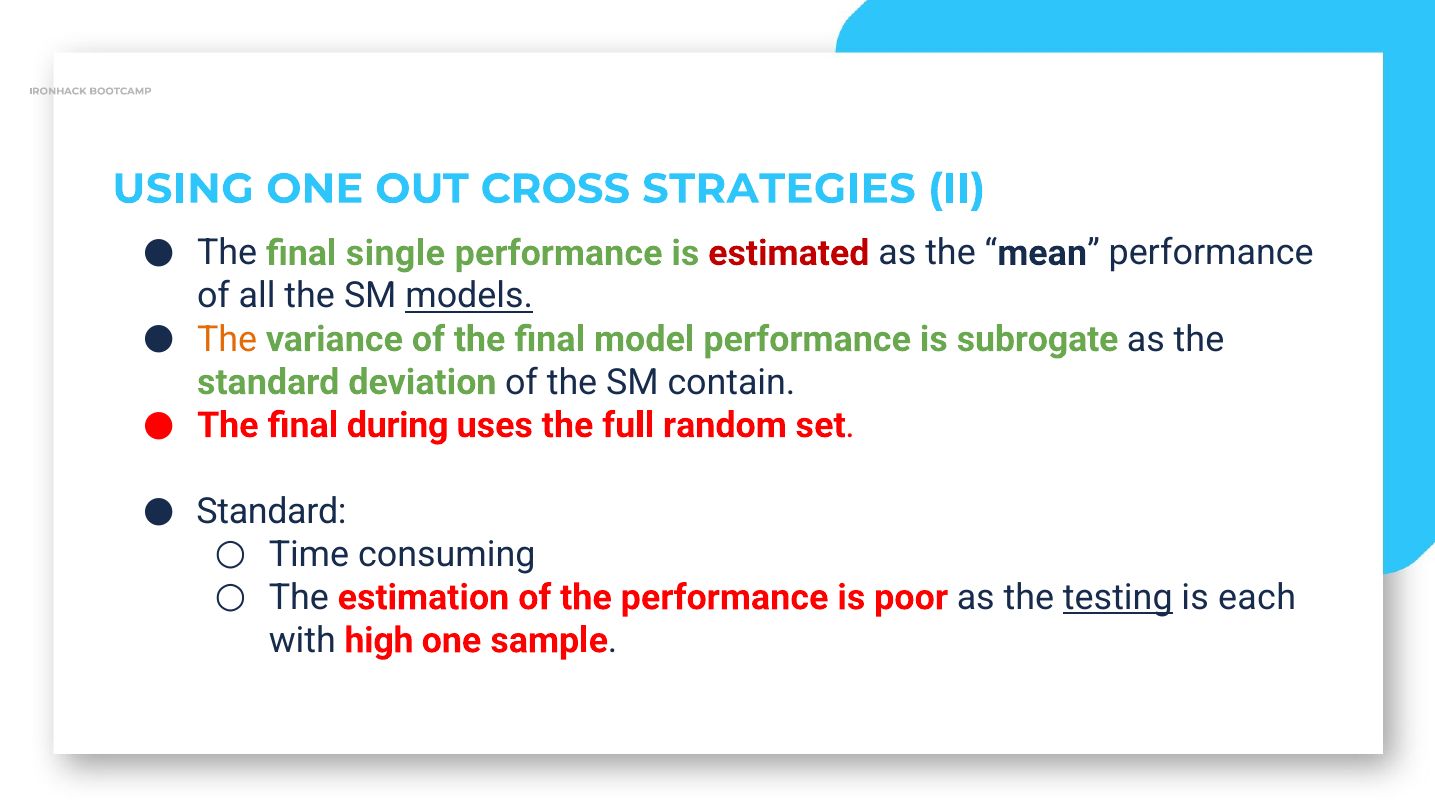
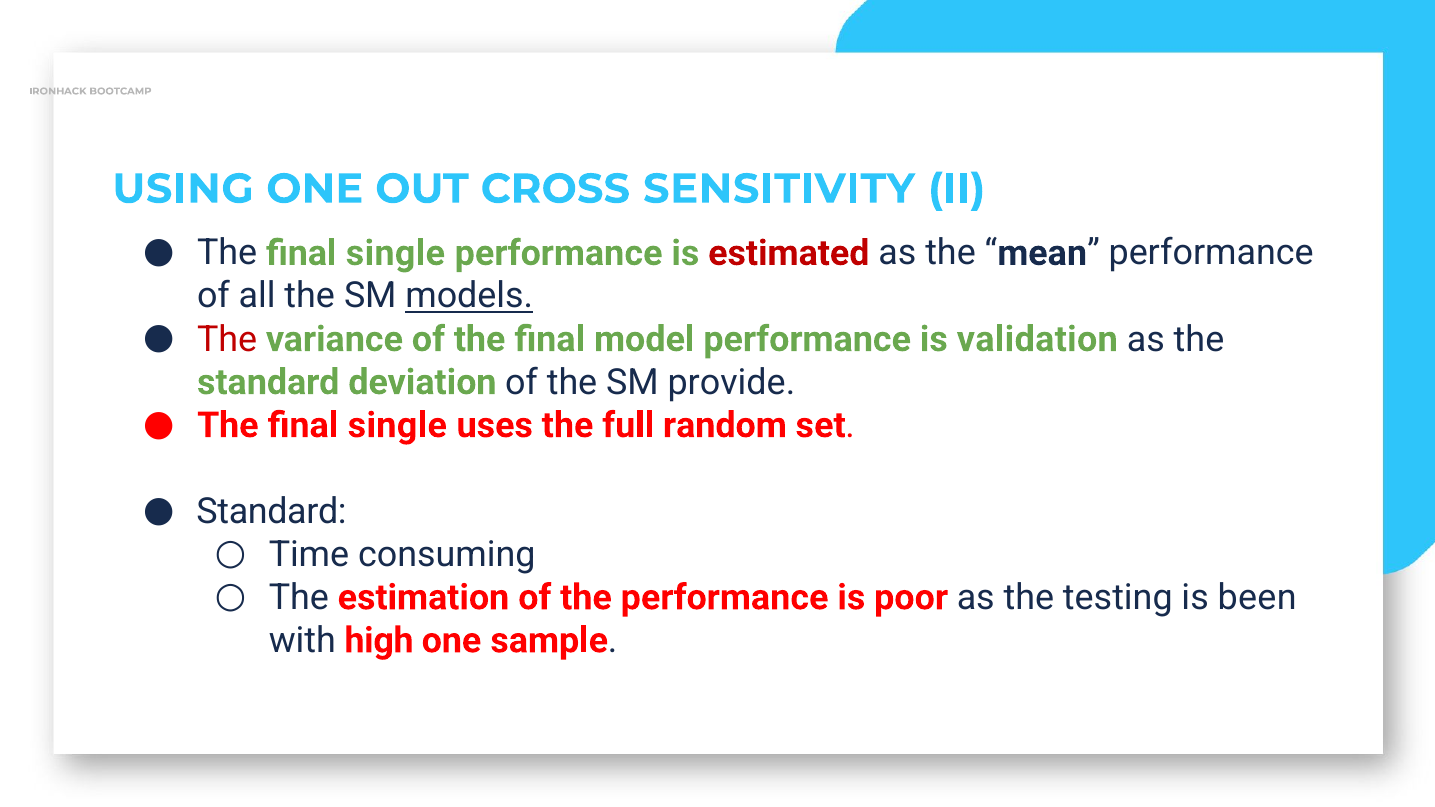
STRATEGIES: STRATEGIES -> SENSITIVITY (779, 189)
The colour: orange -> red (227, 339)
subrogate: subrogate -> validation (1037, 339)
contain: contain -> provide (731, 382)
during: during -> single (397, 425)
testing underline: present -> none (1118, 598)
each: each -> been (1257, 598)
